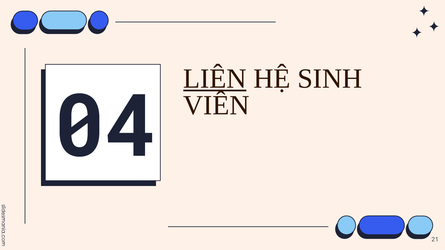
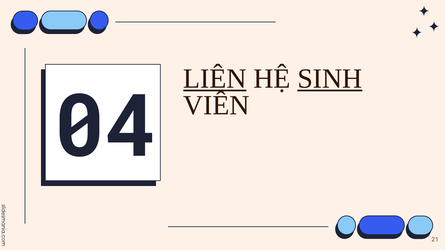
SINH underline: none -> present (330, 79)
